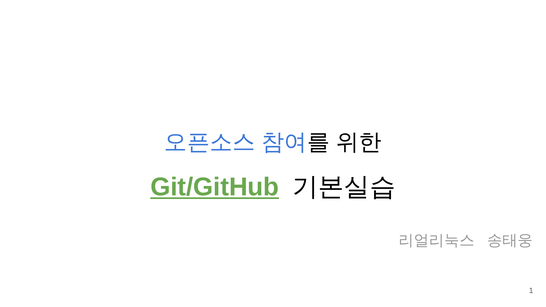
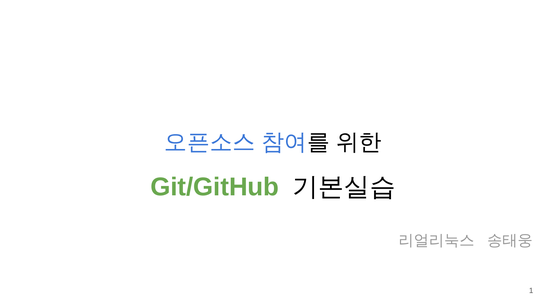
Git/GitHub underline: present -> none (215, 187)
